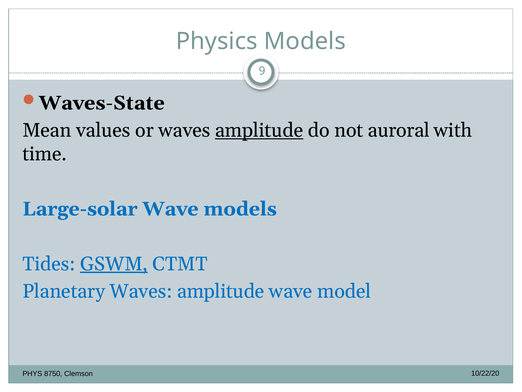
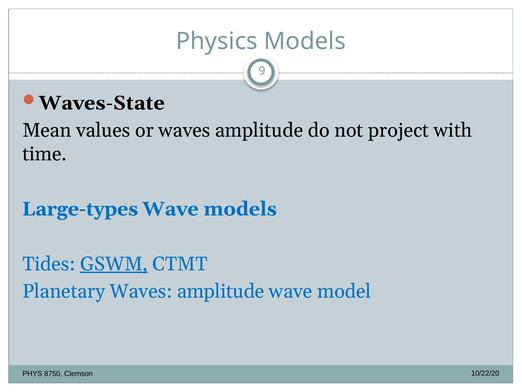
amplitude underline: present -> none (259, 130)
auroral: auroral -> project (399, 130)
Large-solar: Large-solar -> Large-types (80, 209)
